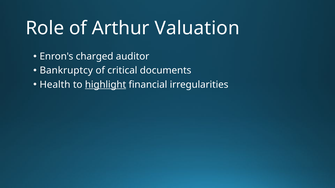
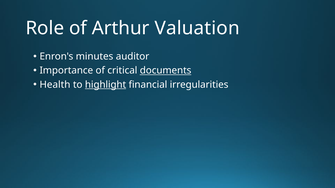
charged: charged -> minutes (95, 57)
Bankruptcy: Bankruptcy -> Importance (66, 71)
documents underline: none -> present (166, 71)
